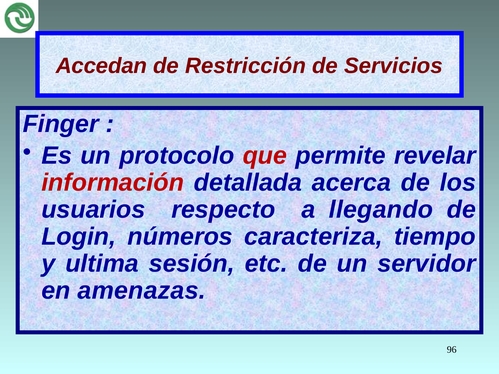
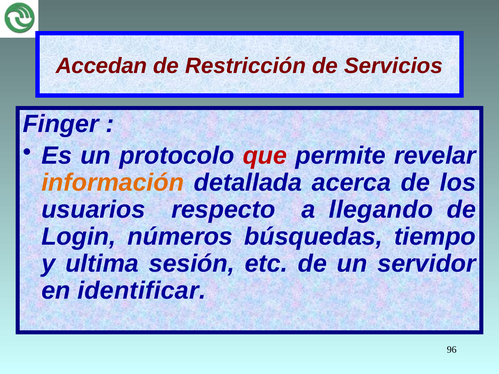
información colour: red -> orange (113, 183)
caracteriza: caracteriza -> búsquedas (313, 237)
amenazas: amenazas -> identificar (142, 291)
